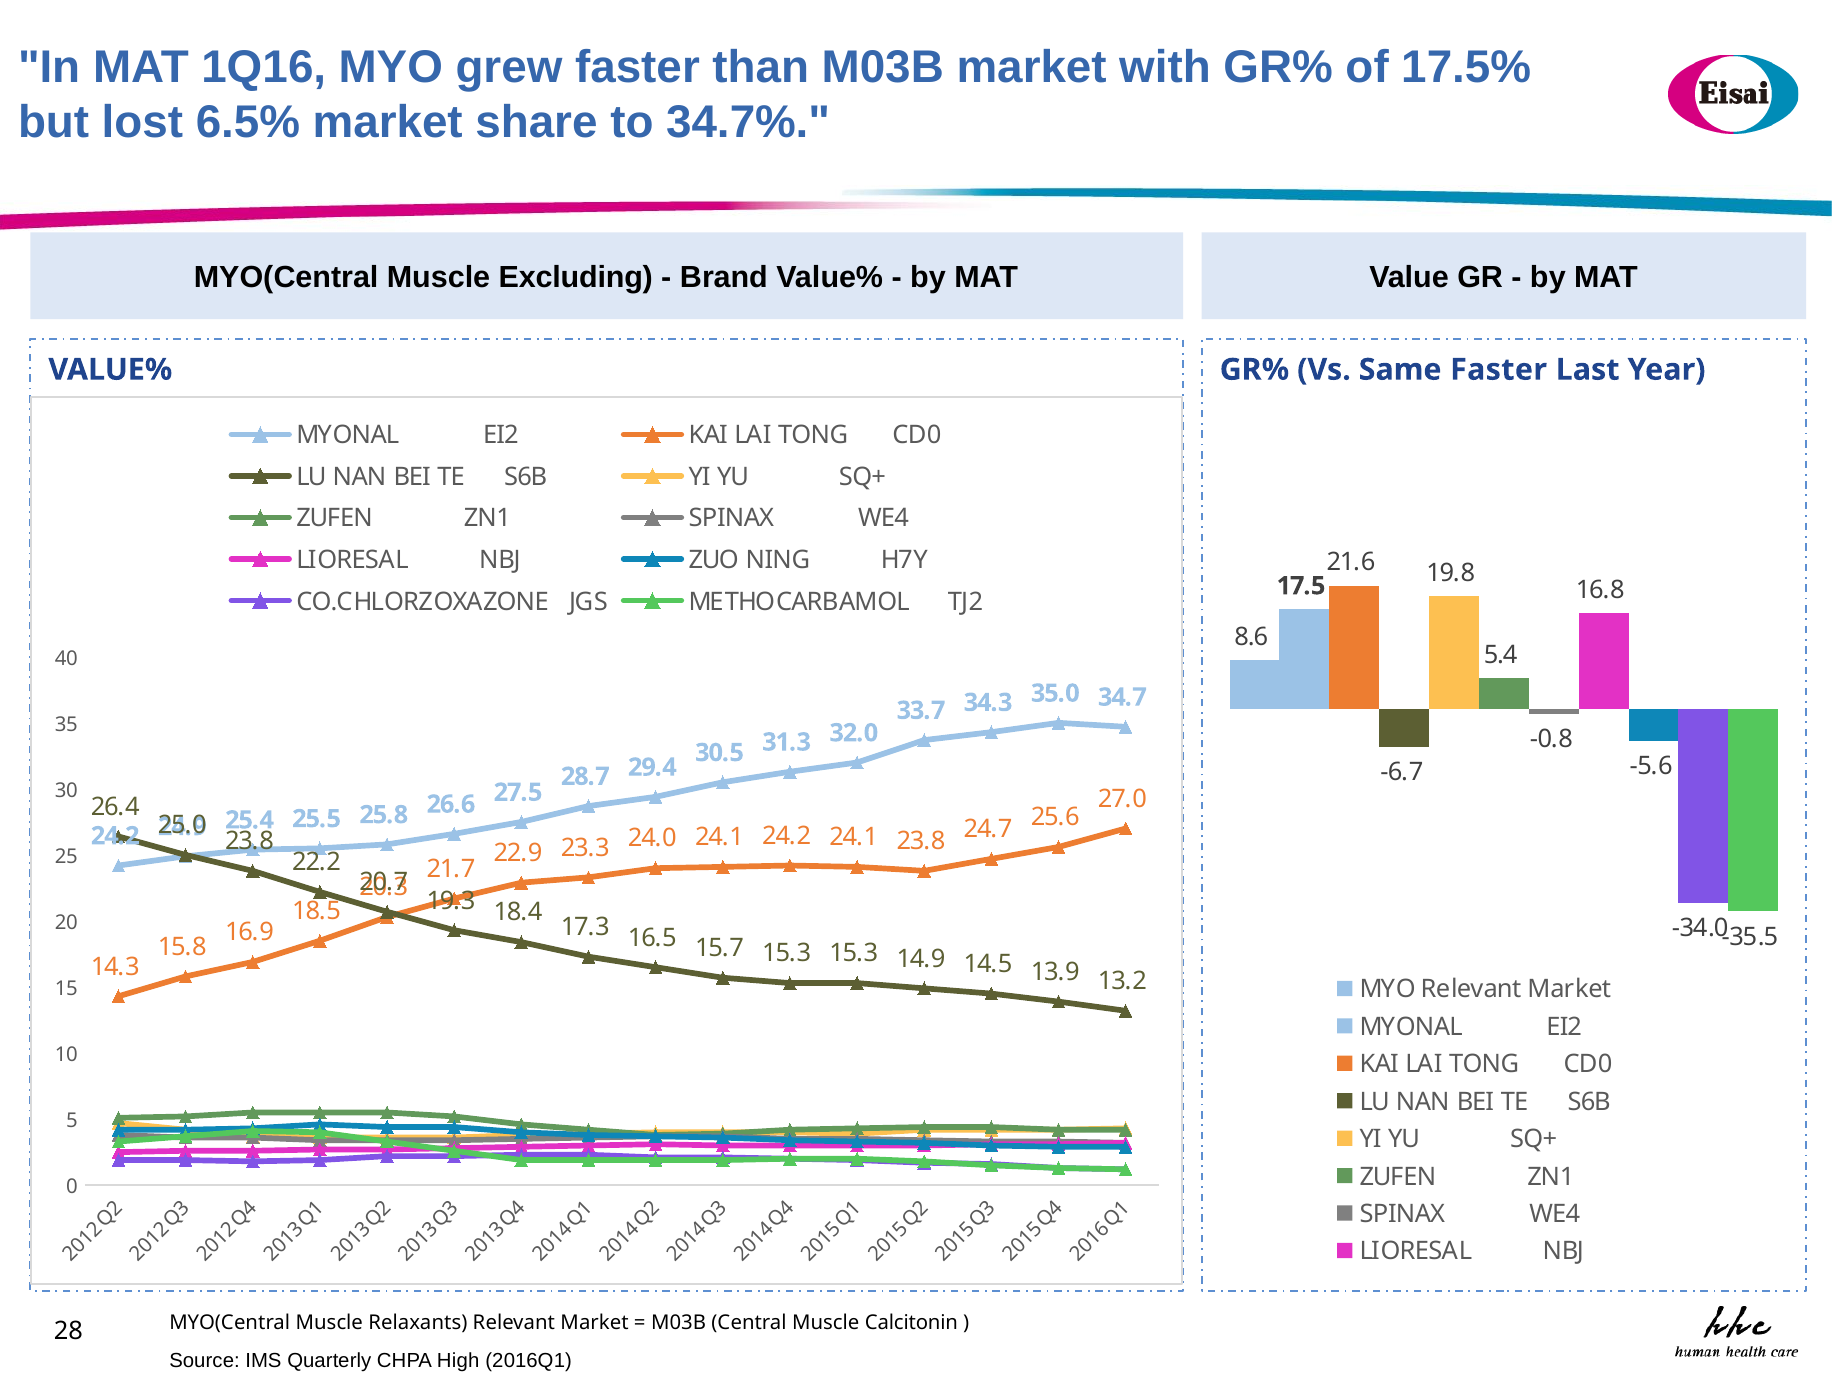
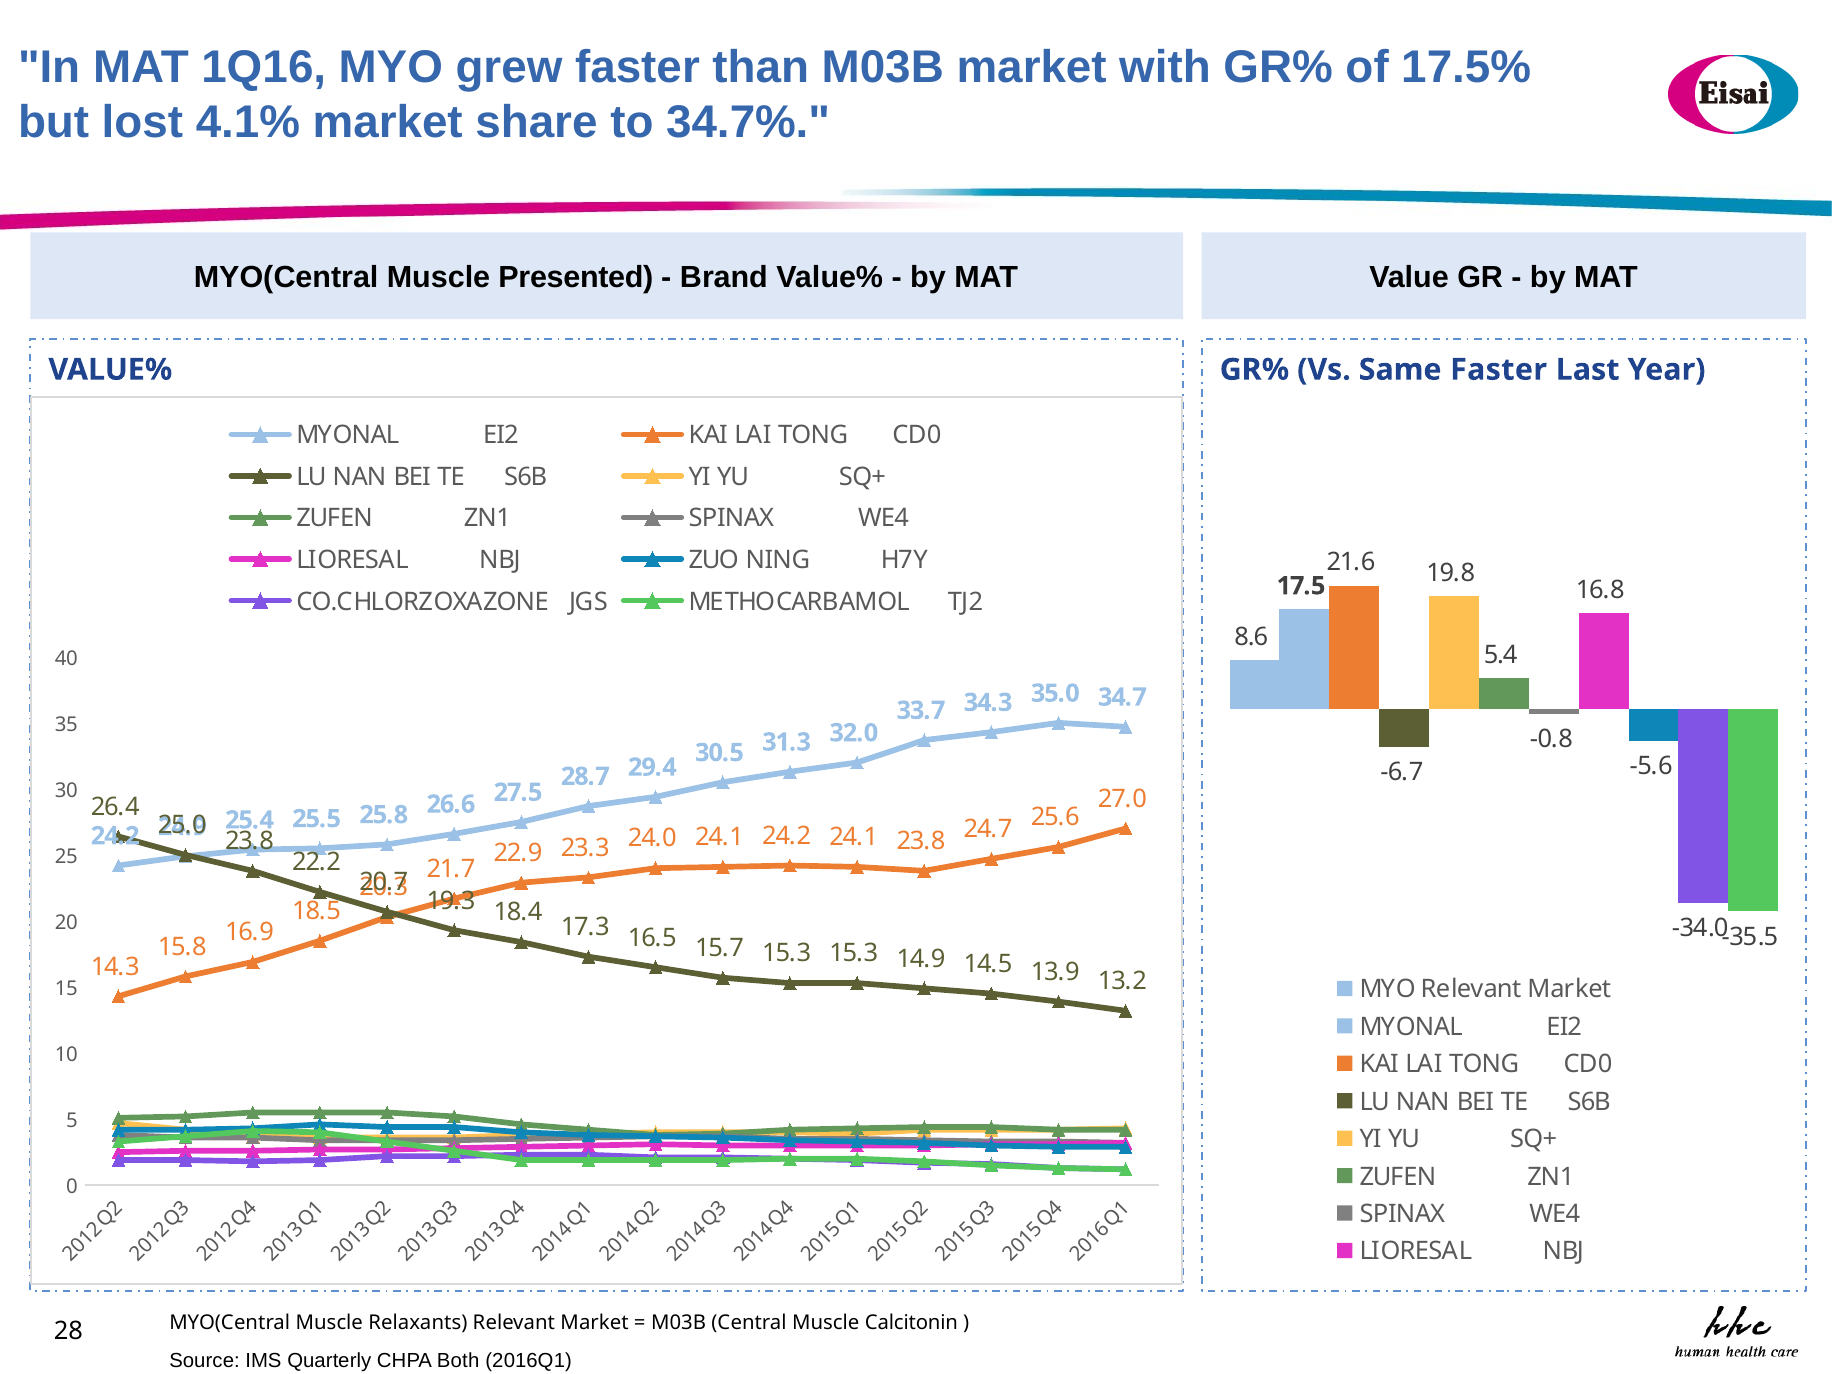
6.5%: 6.5% -> 4.1% (248, 122)
Excluding: Excluding -> Presented (576, 278)
High: High -> Both (458, 1361)
